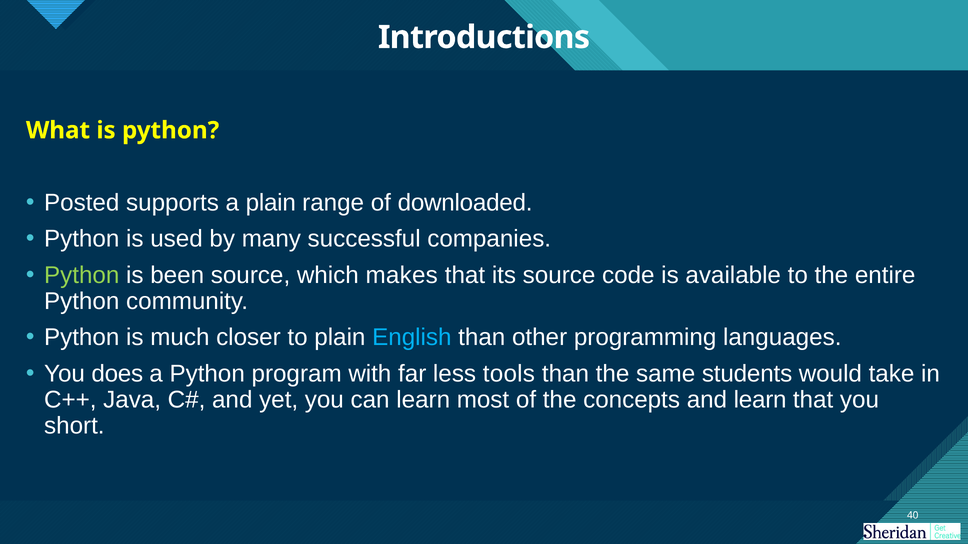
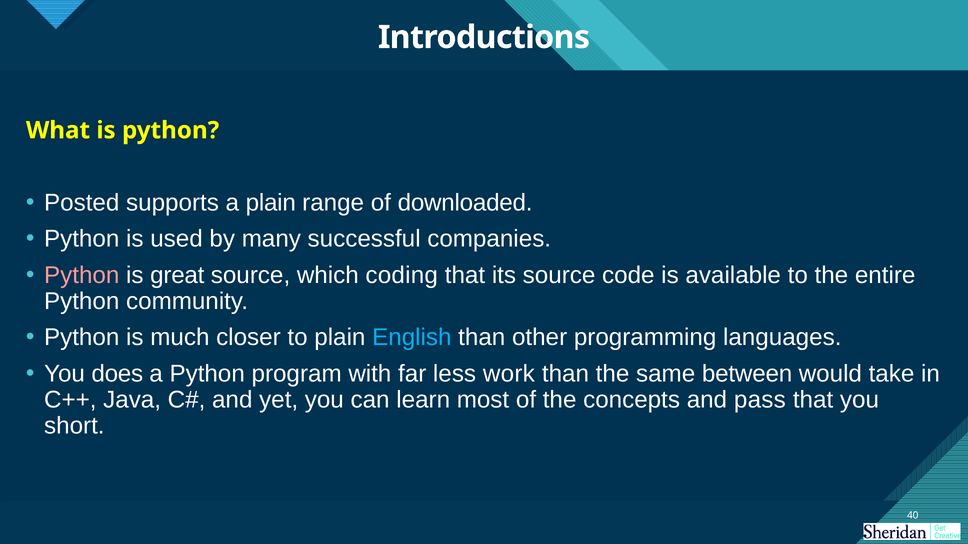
Python colour: light green -> pink (82, 275)
been: been -> great (177, 275)
makes: makes -> coding (402, 275)
tools: tools -> work (509, 374)
students: students -> between (747, 374)
and learn: learn -> pass (760, 400)
